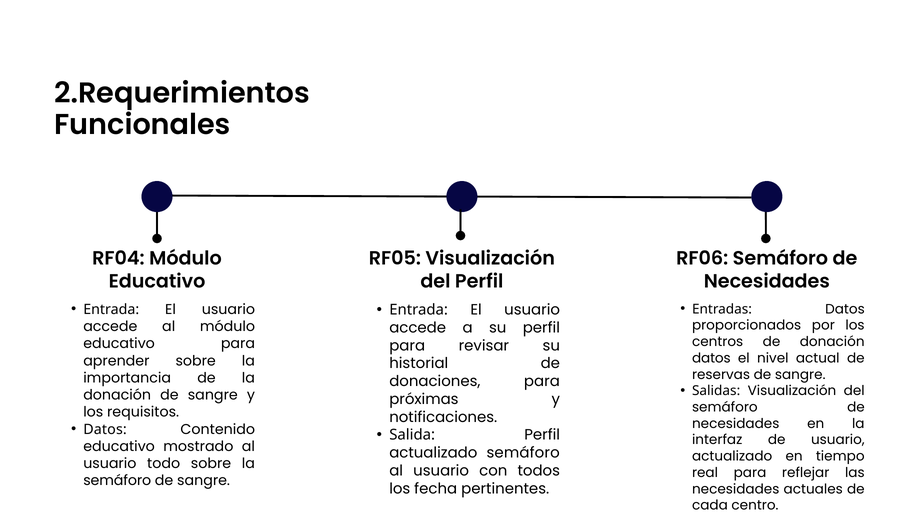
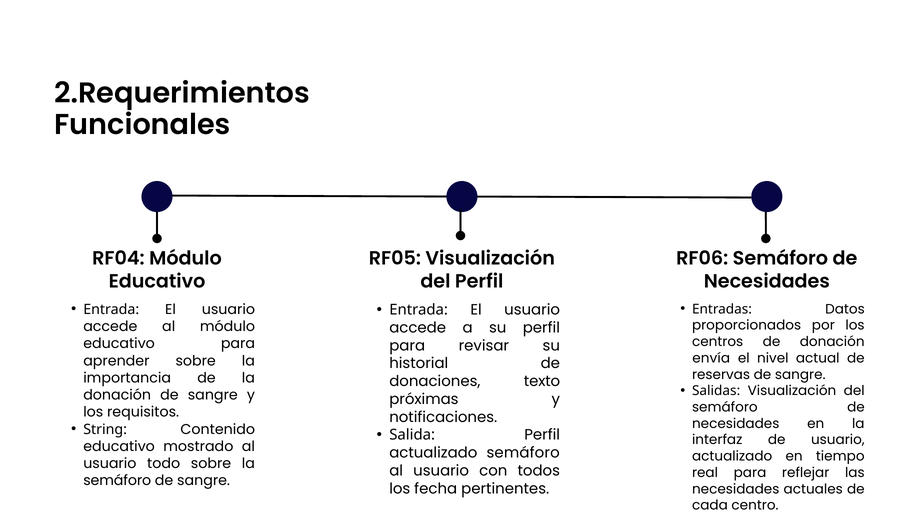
datos: datos -> envía (711, 358)
donaciones para: para -> texto (542, 381)
Datos: Datos -> String (105, 429)
